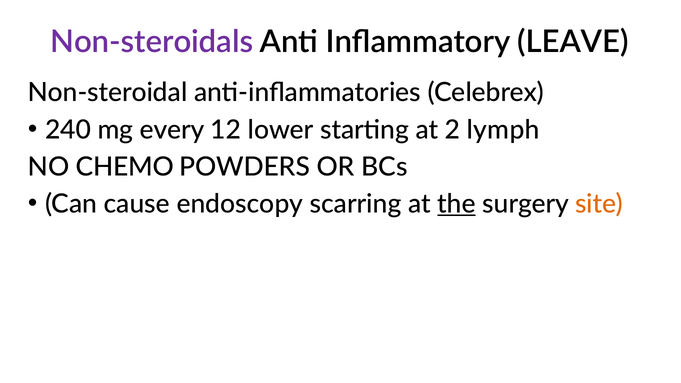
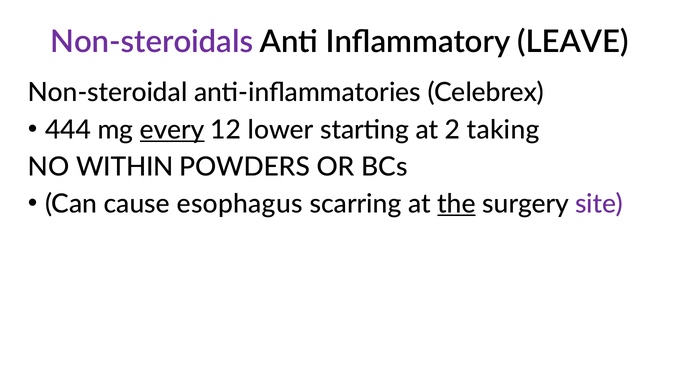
240: 240 -> 444 (68, 130)
every underline: none -> present (172, 130)
lymph: lymph -> taking (503, 130)
CHEMO: CHEMO -> WITHIN (125, 167)
endoscopy: endoscopy -> esophagus (240, 204)
site colour: orange -> purple (599, 204)
